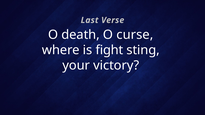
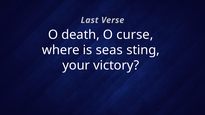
fight: fight -> seas (109, 50)
